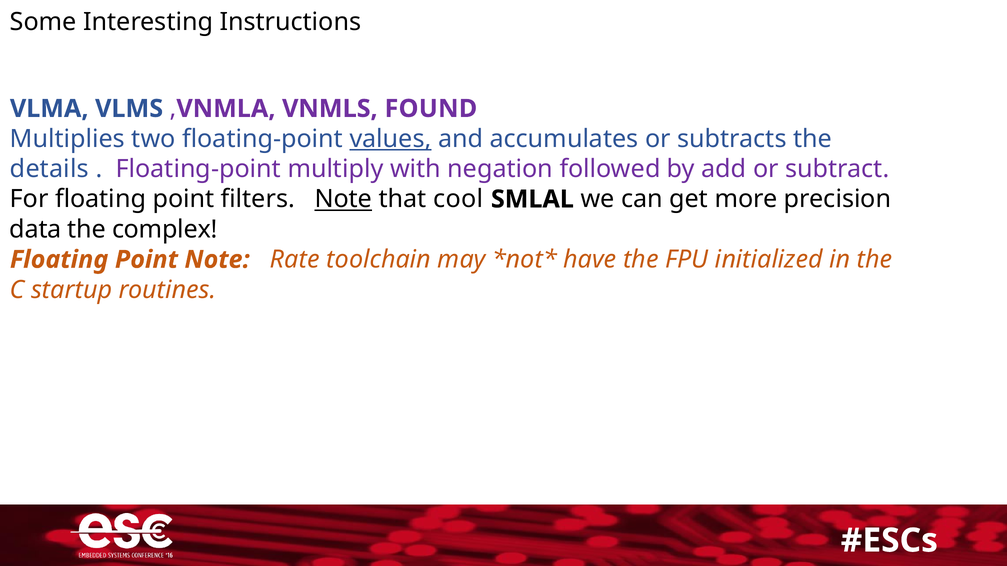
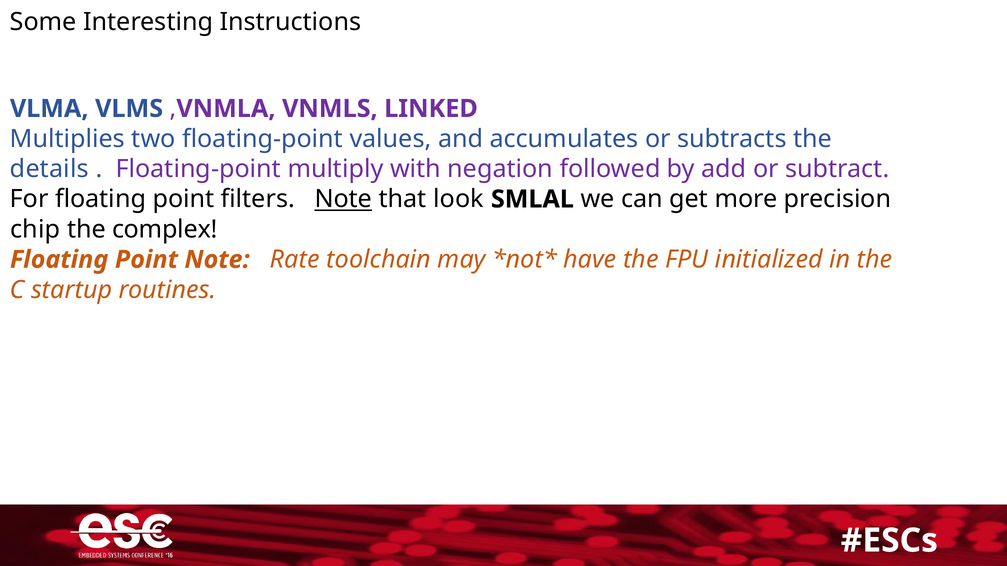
FOUND: FOUND -> LINKED (431, 109)
values underline: present -> none (390, 139)
cool: cool -> look (458, 199)
data: data -> chip (35, 230)
